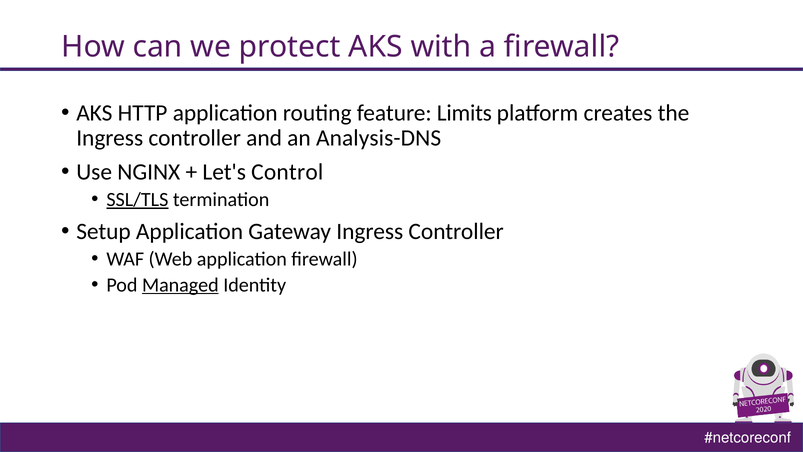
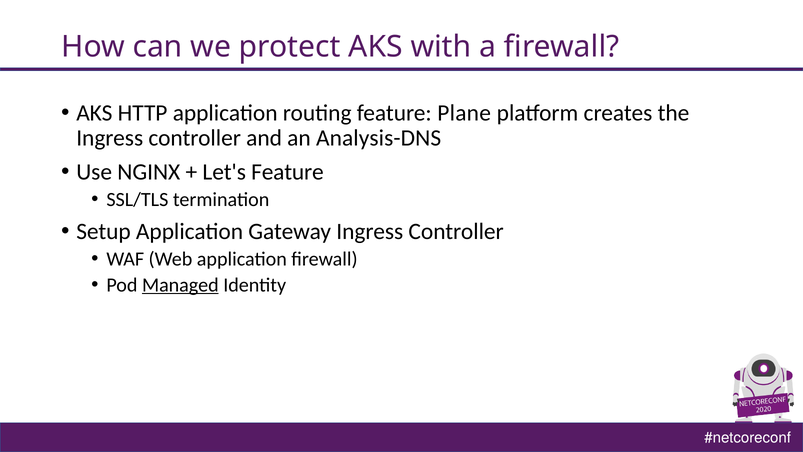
Limits: Limits -> Plane (464, 113)
Let's Control: Control -> Feature (287, 172)
SSL/TLS underline: present -> none (137, 199)
